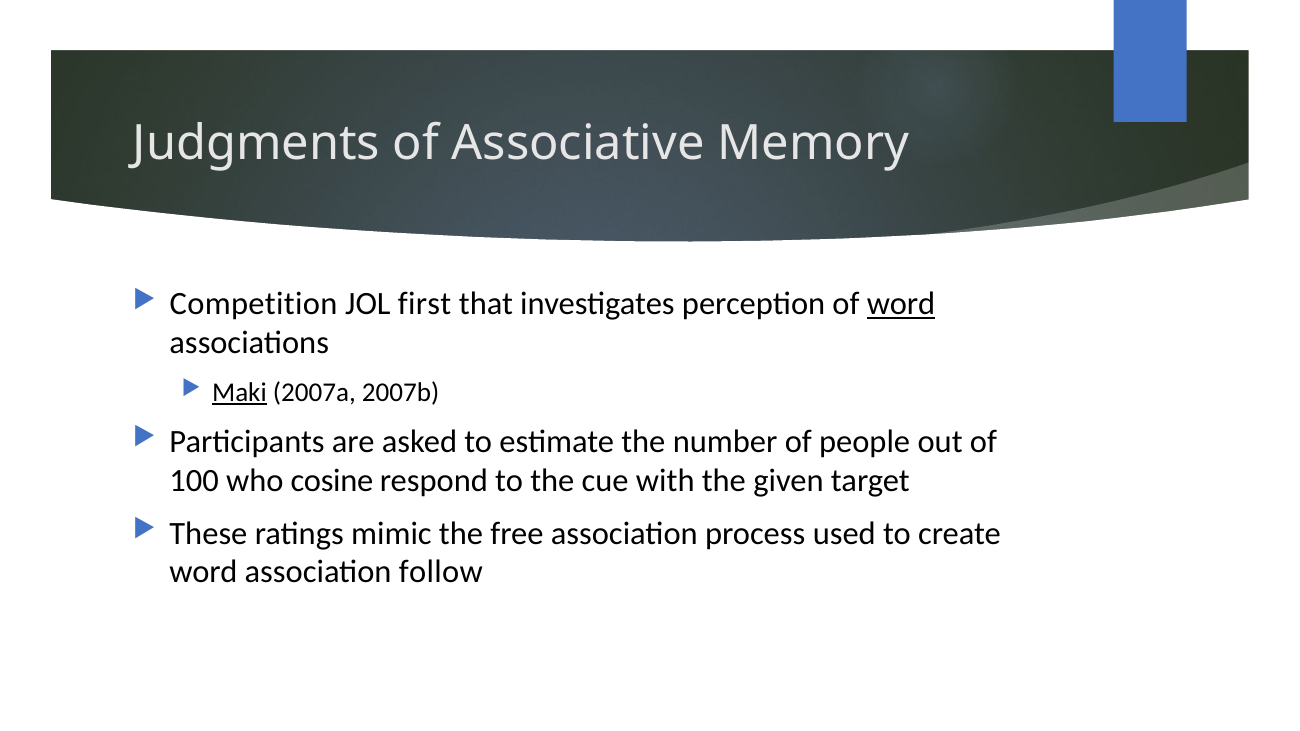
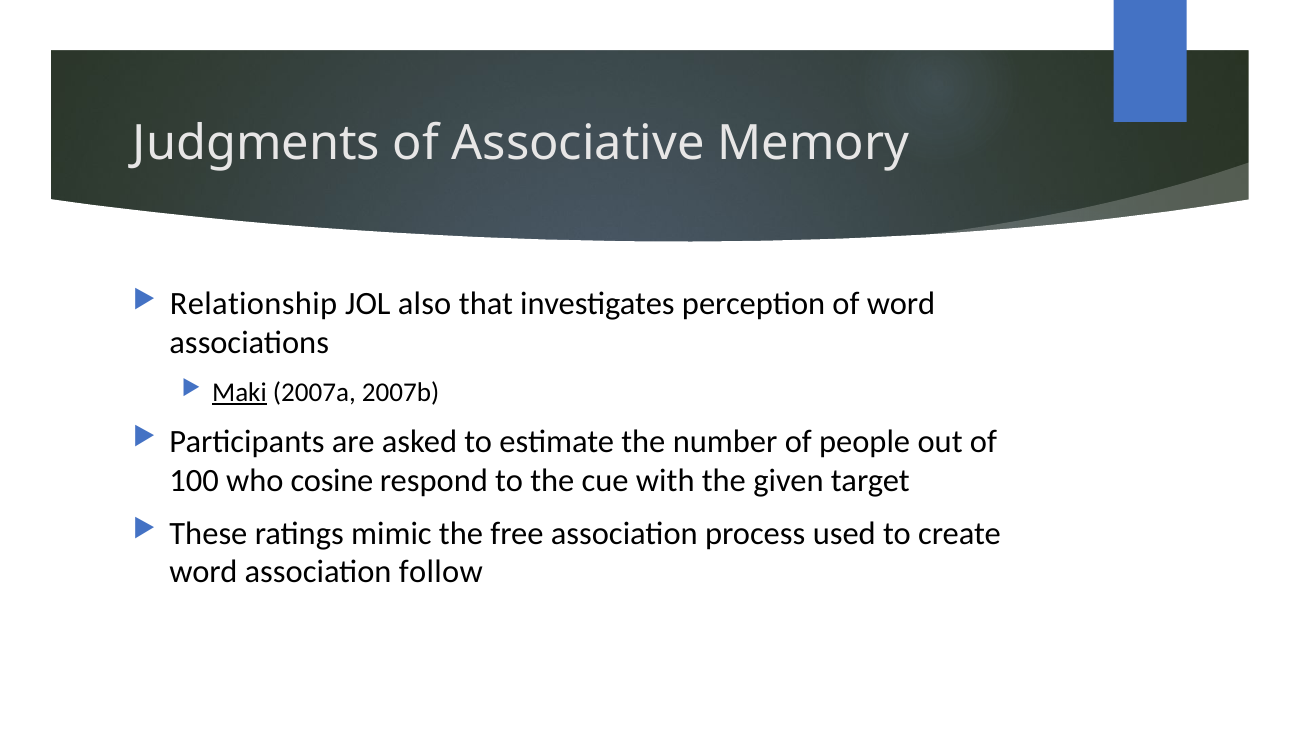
Competition: Competition -> Relationship (254, 304)
first: first -> also (425, 304)
word underline: present -> none (901, 304)
